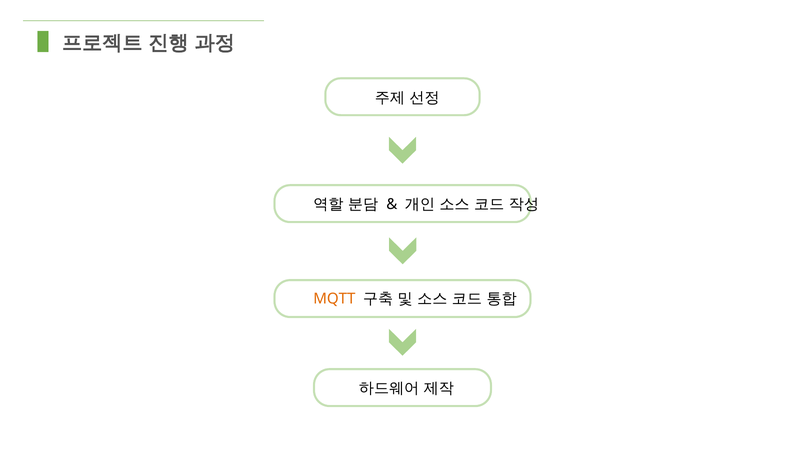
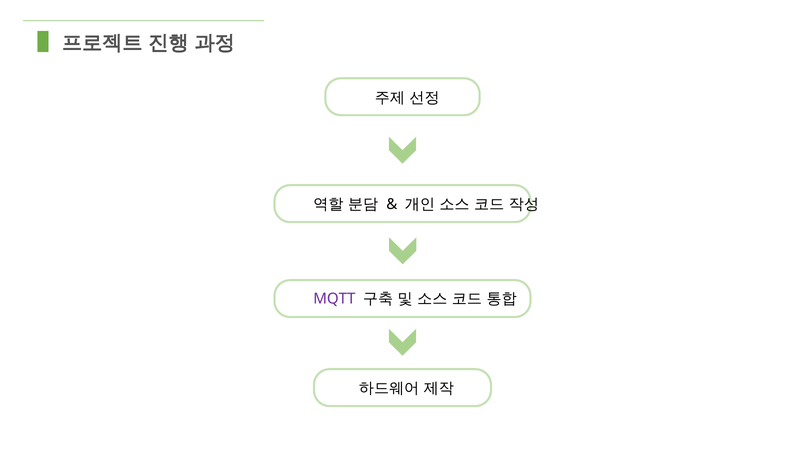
MQTT colour: orange -> purple (334, 299)
